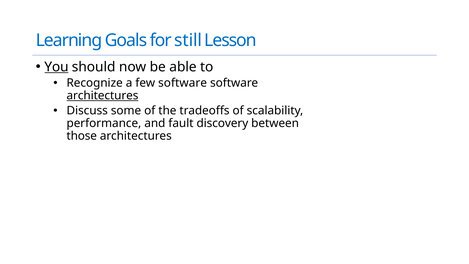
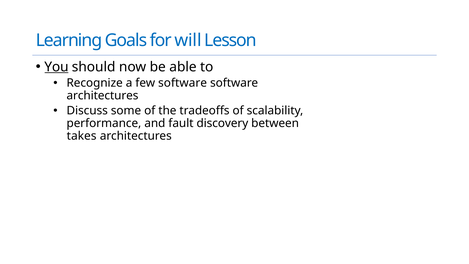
still: still -> will (188, 40)
architectures underline: present -> none (102, 96)
those: those -> takes (82, 136)
